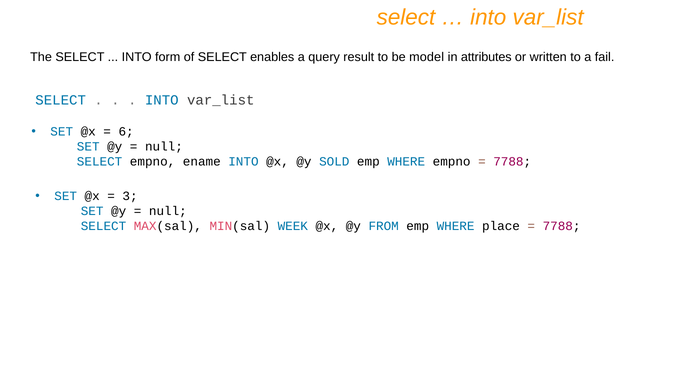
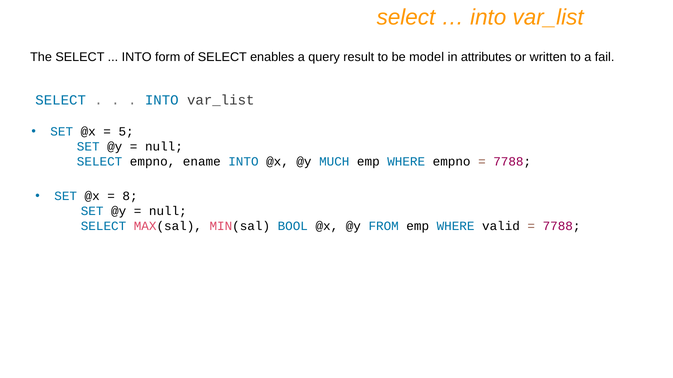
6: 6 -> 5 (126, 132)
SOLD: SOLD -> MUCH (334, 162)
3: 3 -> 8 (130, 196)
WEEK: WEEK -> BOOL (293, 227)
place: place -> valid (501, 227)
